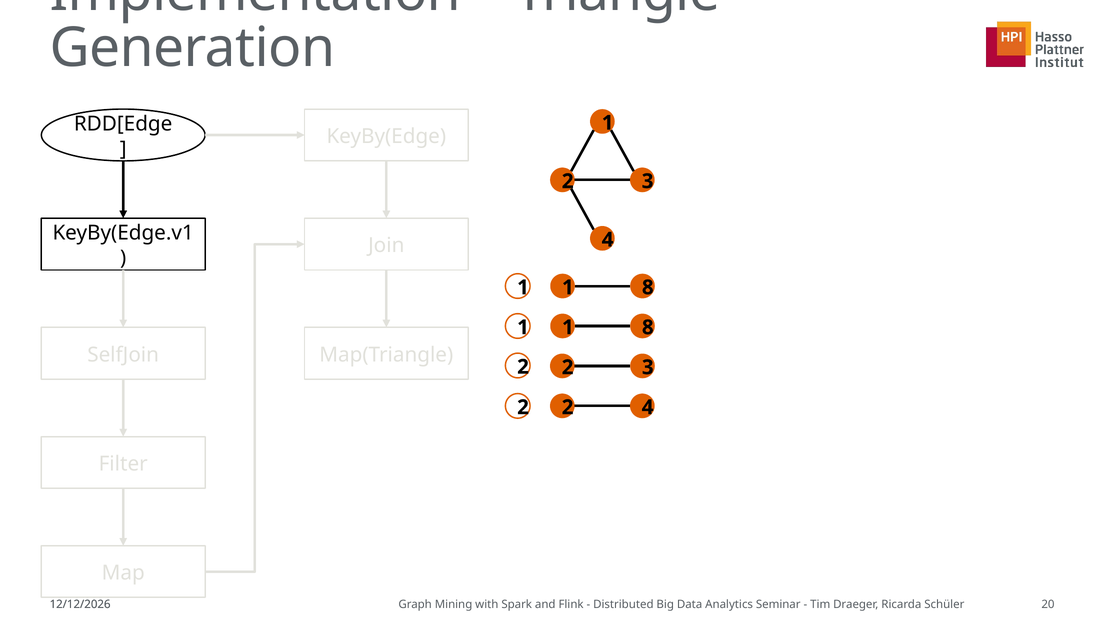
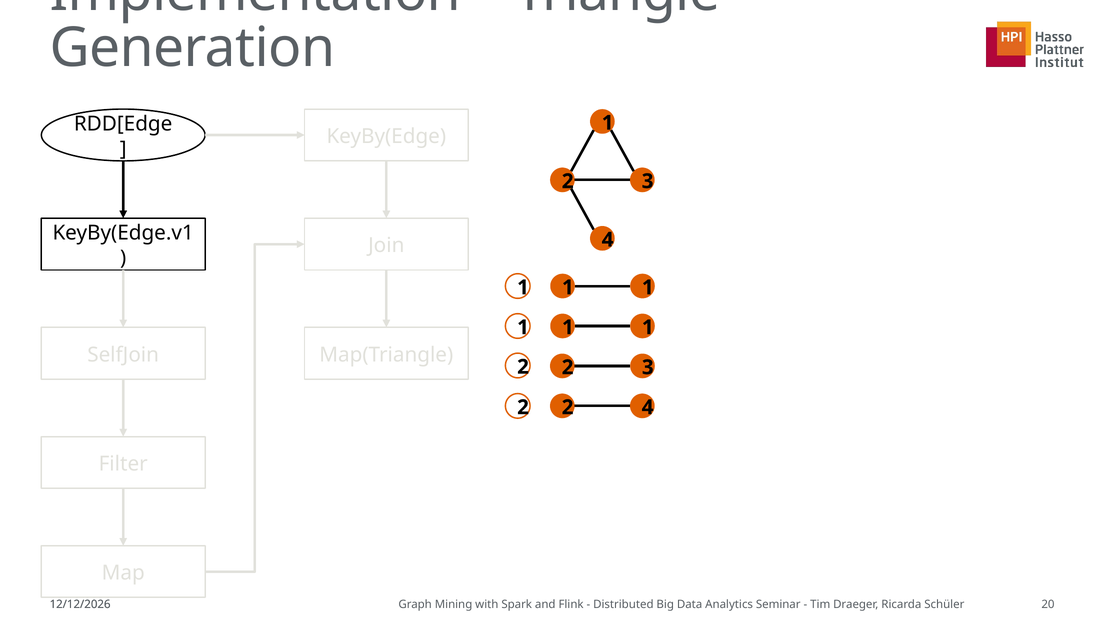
8: 8 -> 1 (648, 287)
8: 8 -> 1 (648, 327)
